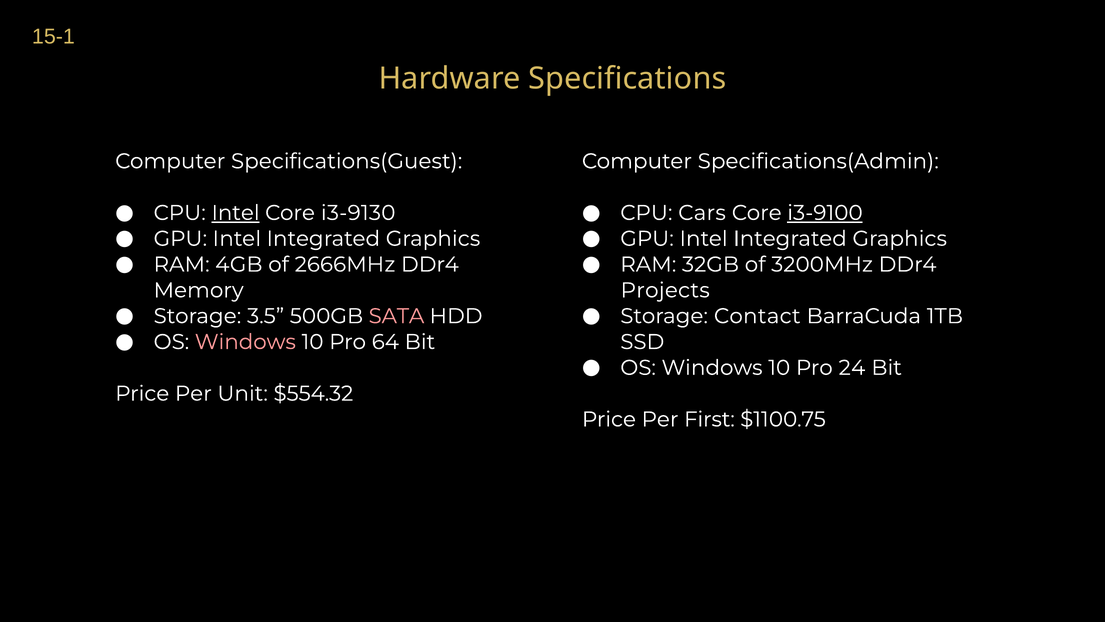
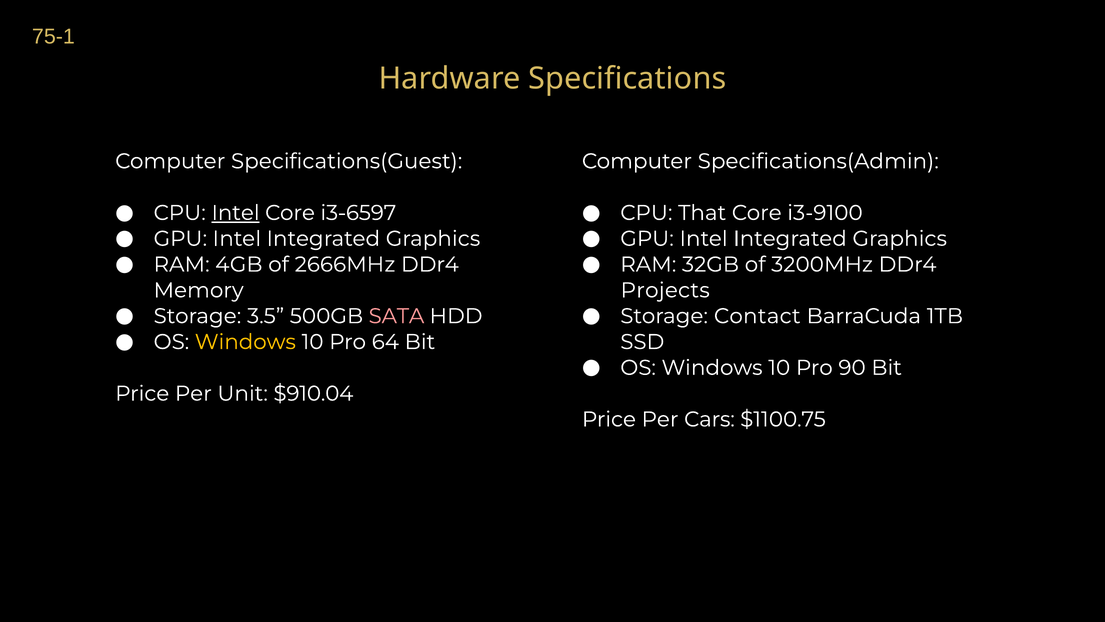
15-1: 15-1 -> 75-1 (53, 37)
i3-9130: i3-9130 -> i3-6597 (358, 213)
Cars: Cars -> That (702, 213)
i3-9100 underline: present -> none (825, 213)
Windows colour: pink -> yellow (245, 342)
24: 24 -> 90 (852, 368)
$554.32: $554.32 -> $910.04 (313, 393)
First: First -> Cars (709, 419)
